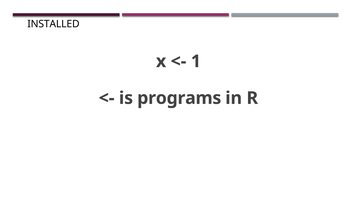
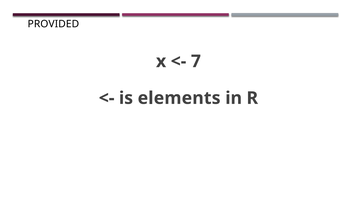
INSTALLED: INSTALLED -> PROVIDED (53, 24)
1: 1 -> 7 (196, 61)
programs: programs -> elements (179, 98)
